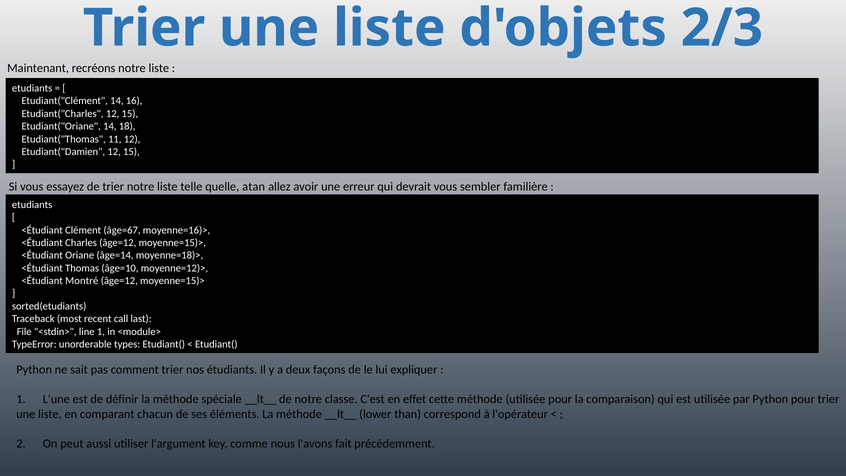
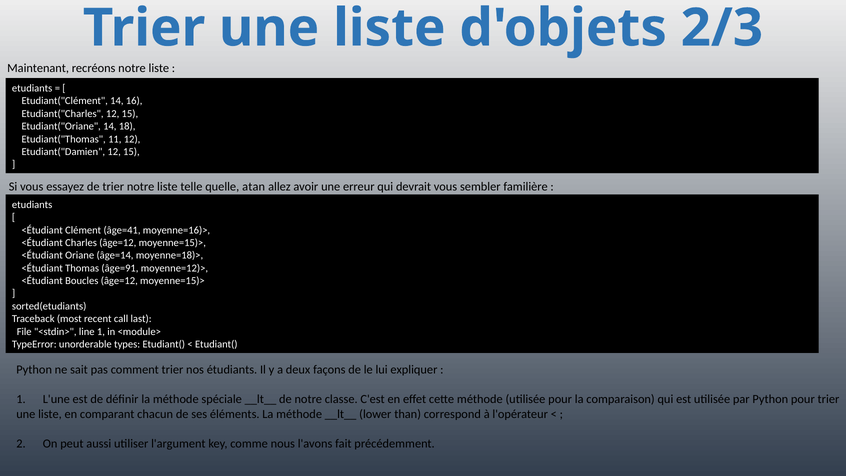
âge=67: âge=67 -> âge=41 (122, 230)
âge=10: âge=10 -> âge=91 (120, 268)
Montré: Montré -> Boucles (82, 281)
